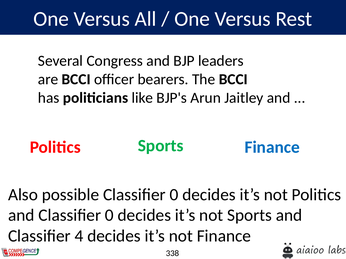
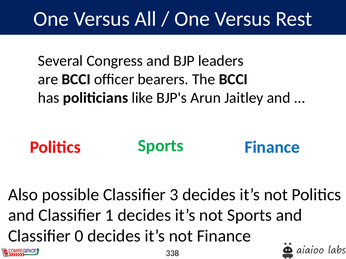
possible Classifier 0: 0 -> 3 (174, 195)
and Classifier 0: 0 -> 1 (109, 216)
4: 4 -> 0 (79, 236)
